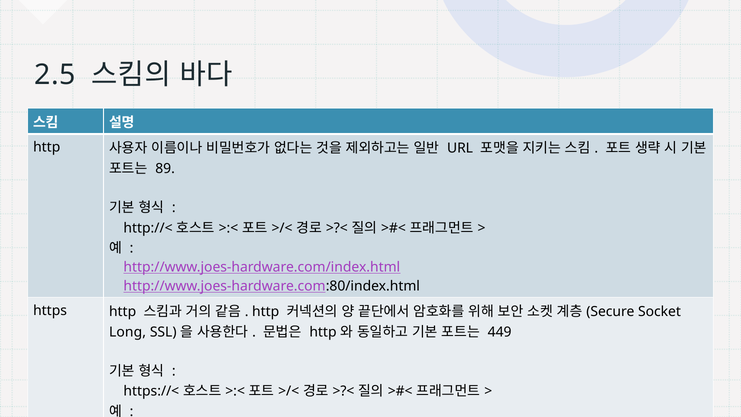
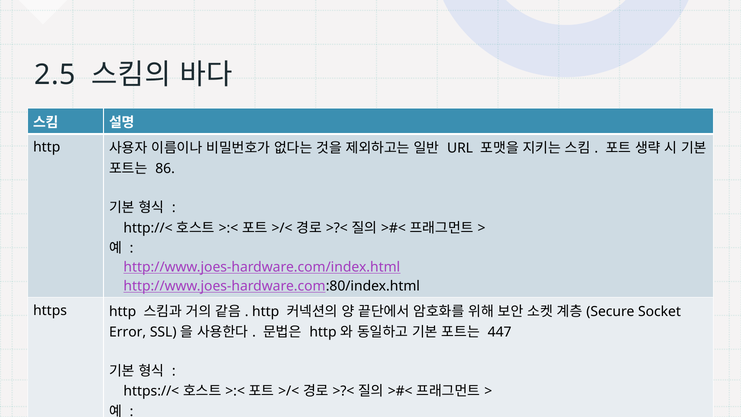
89: 89 -> 86 (165, 169)
Long: Long -> Error (128, 332)
449: 449 -> 447 (500, 332)
